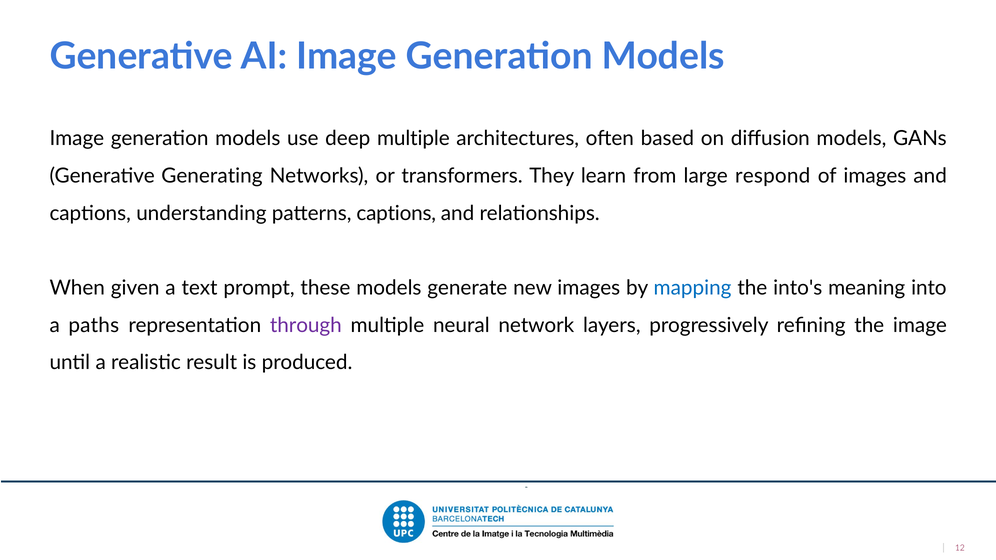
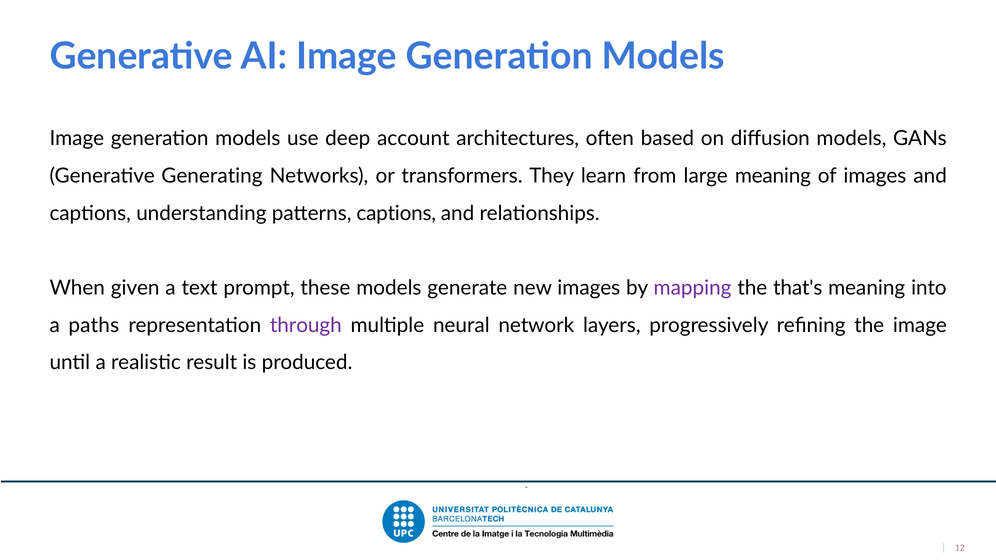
deep multiple: multiple -> account (413, 139)
large respond: respond -> meaning (773, 176)
mapping colour: blue -> purple (693, 288)
into's: into's -> that's (798, 288)
